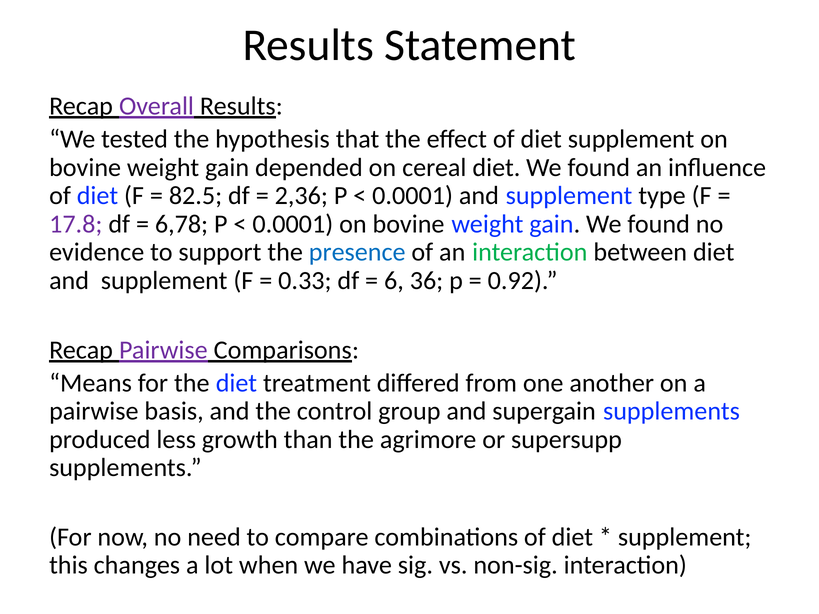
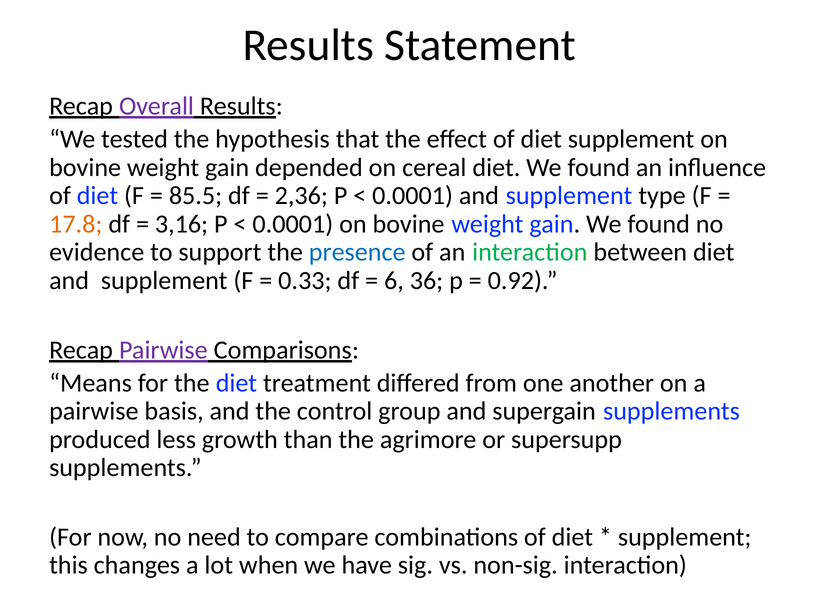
82.5: 82.5 -> 85.5 (196, 196)
17.8 colour: purple -> orange (76, 224)
6,78: 6,78 -> 3,16 (182, 224)
